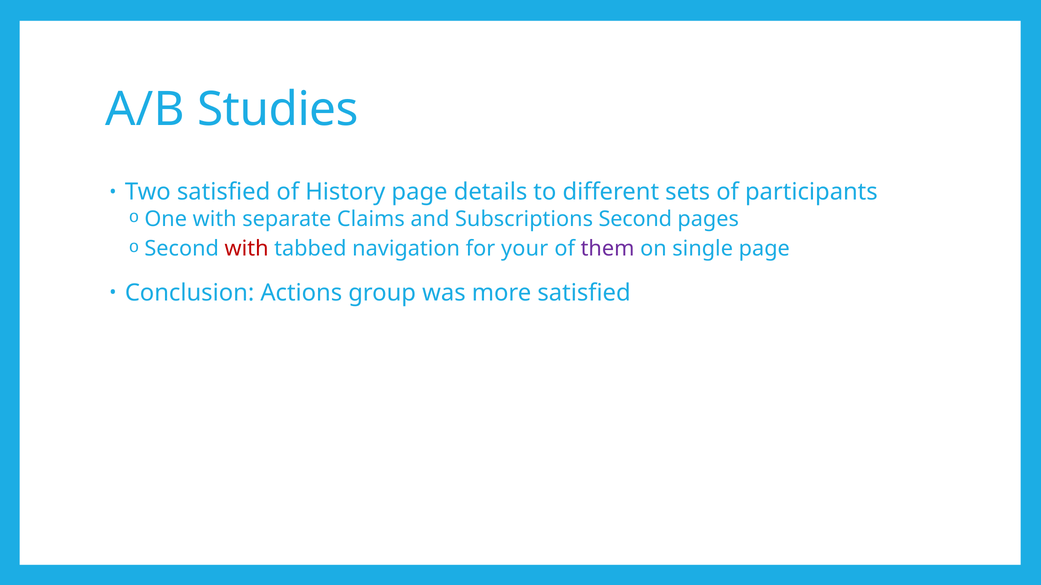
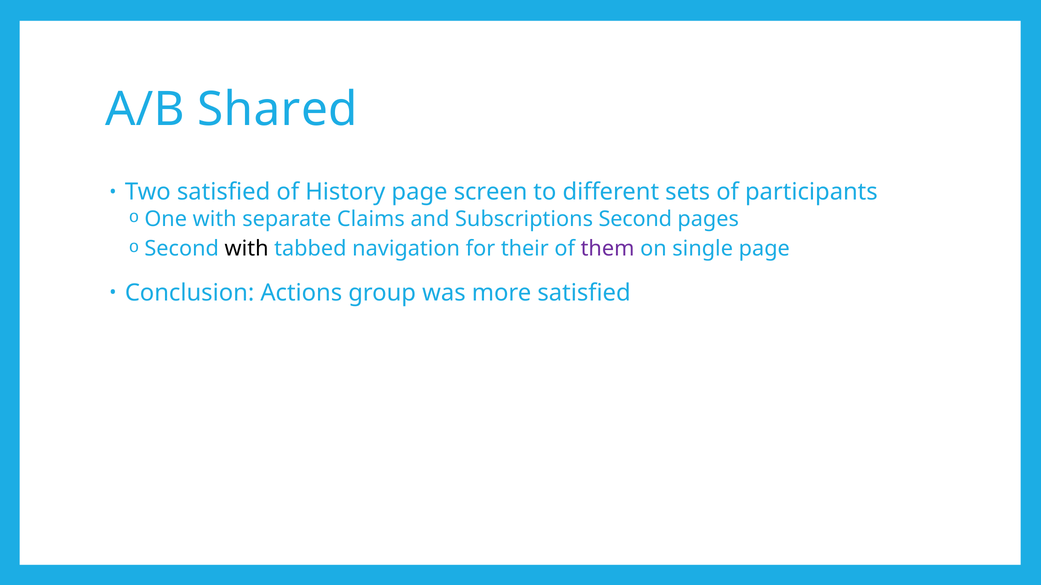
Studies: Studies -> Shared (277, 110)
details: details -> screen (491, 192)
with colour: red -> black (247, 249)
your: your -> their (525, 249)
